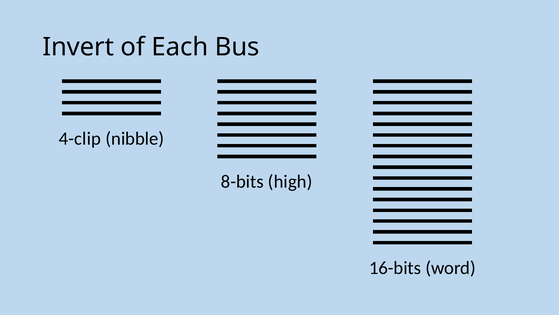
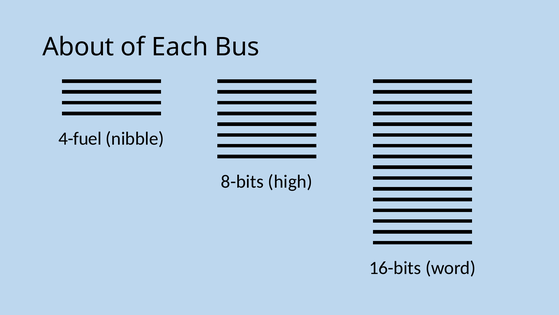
Invert: Invert -> About (78, 47)
4-clip: 4-clip -> 4-fuel (80, 139)
